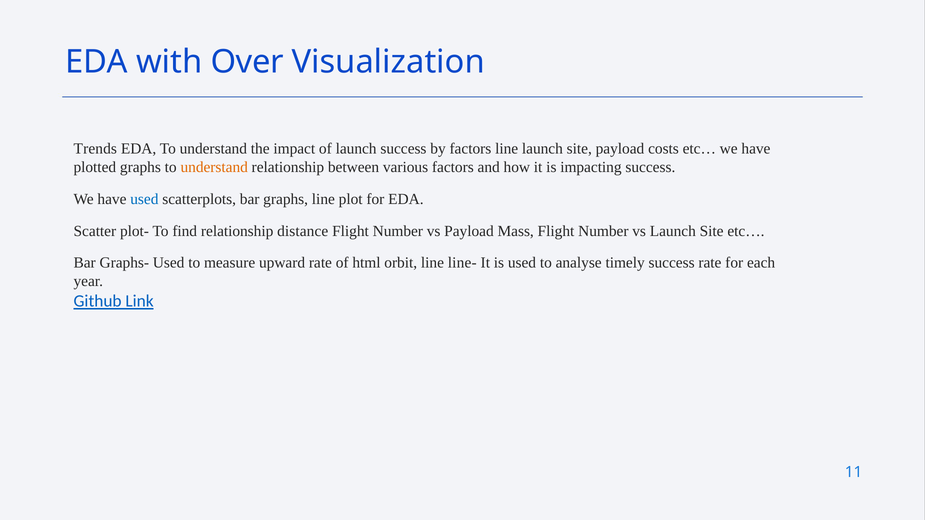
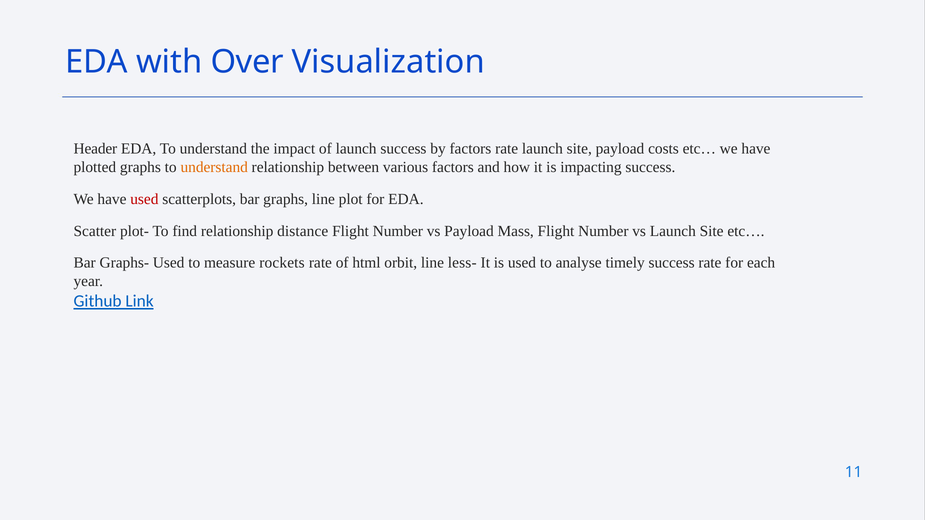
Trends: Trends -> Header (95, 149)
factors line: line -> rate (507, 149)
used colour: blue -> red (144, 199)
upward: upward -> rockets (282, 263)
line-: line- -> less- (462, 263)
